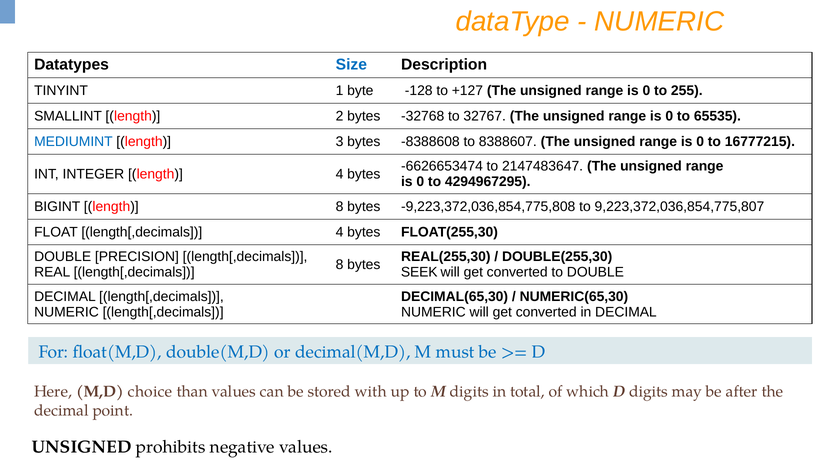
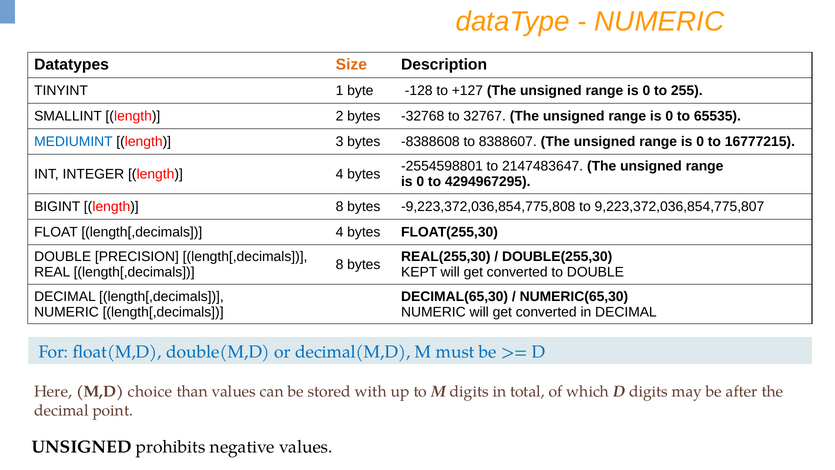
Size colour: blue -> orange (351, 65)
-6626653474: -6626653474 -> -2554598801 (442, 166)
SEEK: SEEK -> KEPT (419, 272)
